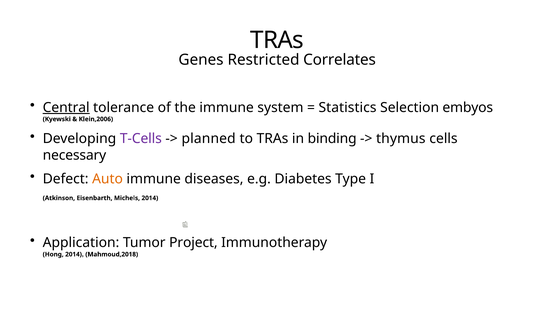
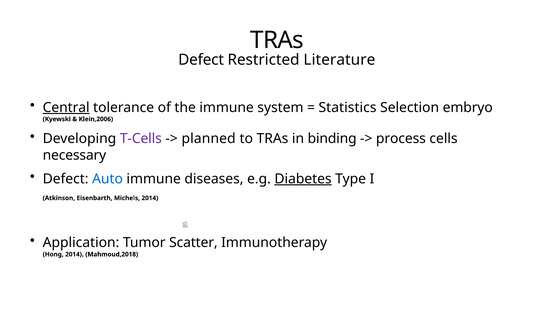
Genes: Genes -> Defect (201, 60)
Correlates: Correlates -> Literature (339, 60)
embyos: embyos -> embryo (468, 107)
thymus: thymus -> process (401, 139)
Auto colour: orange -> blue (108, 179)
Diabetes underline: none -> present (303, 179)
Project: Project -> Scatter (193, 242)
